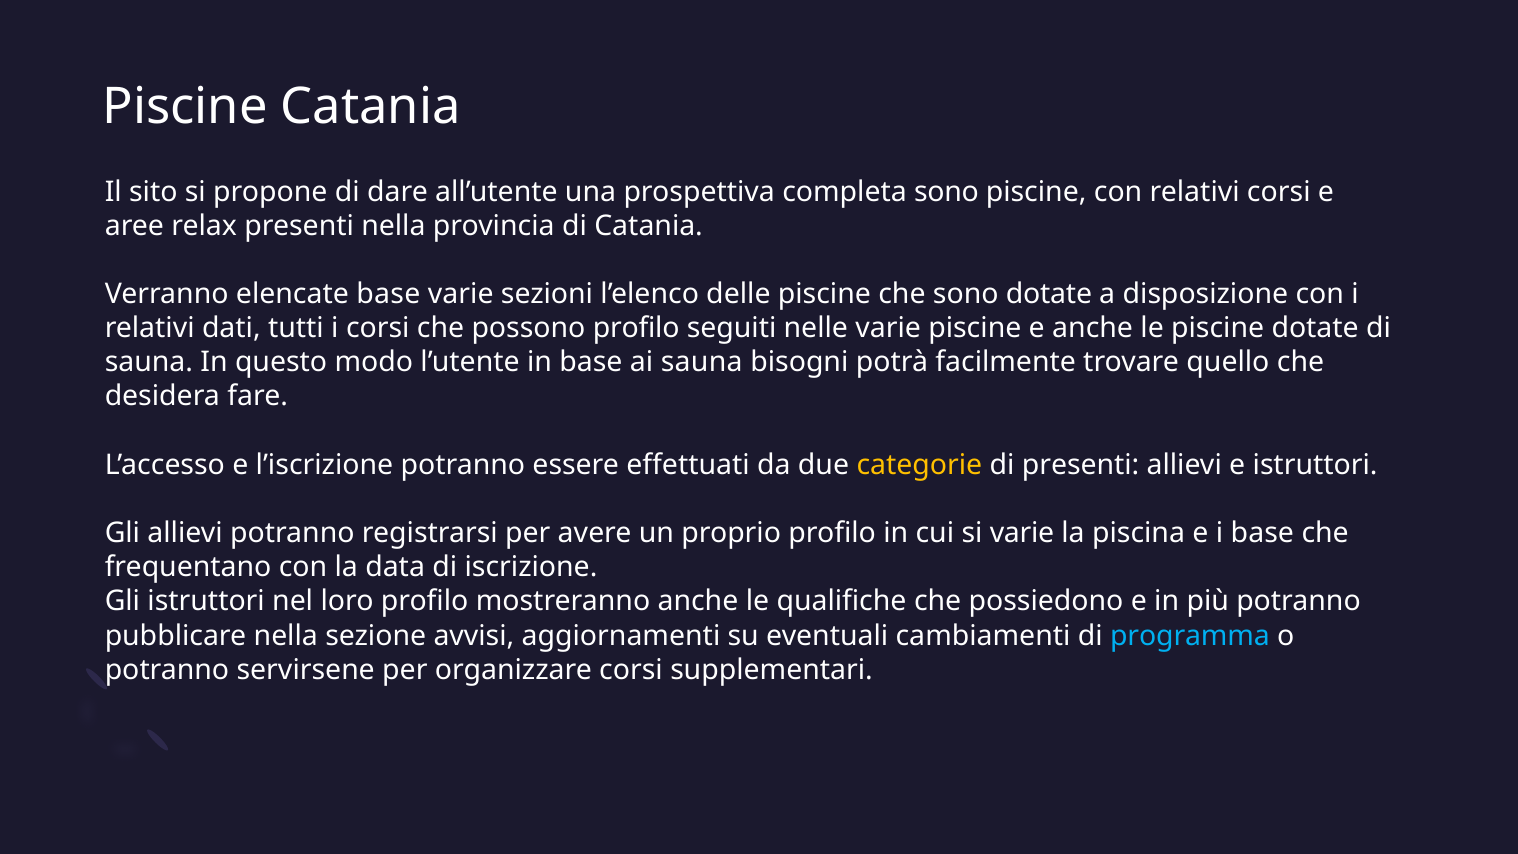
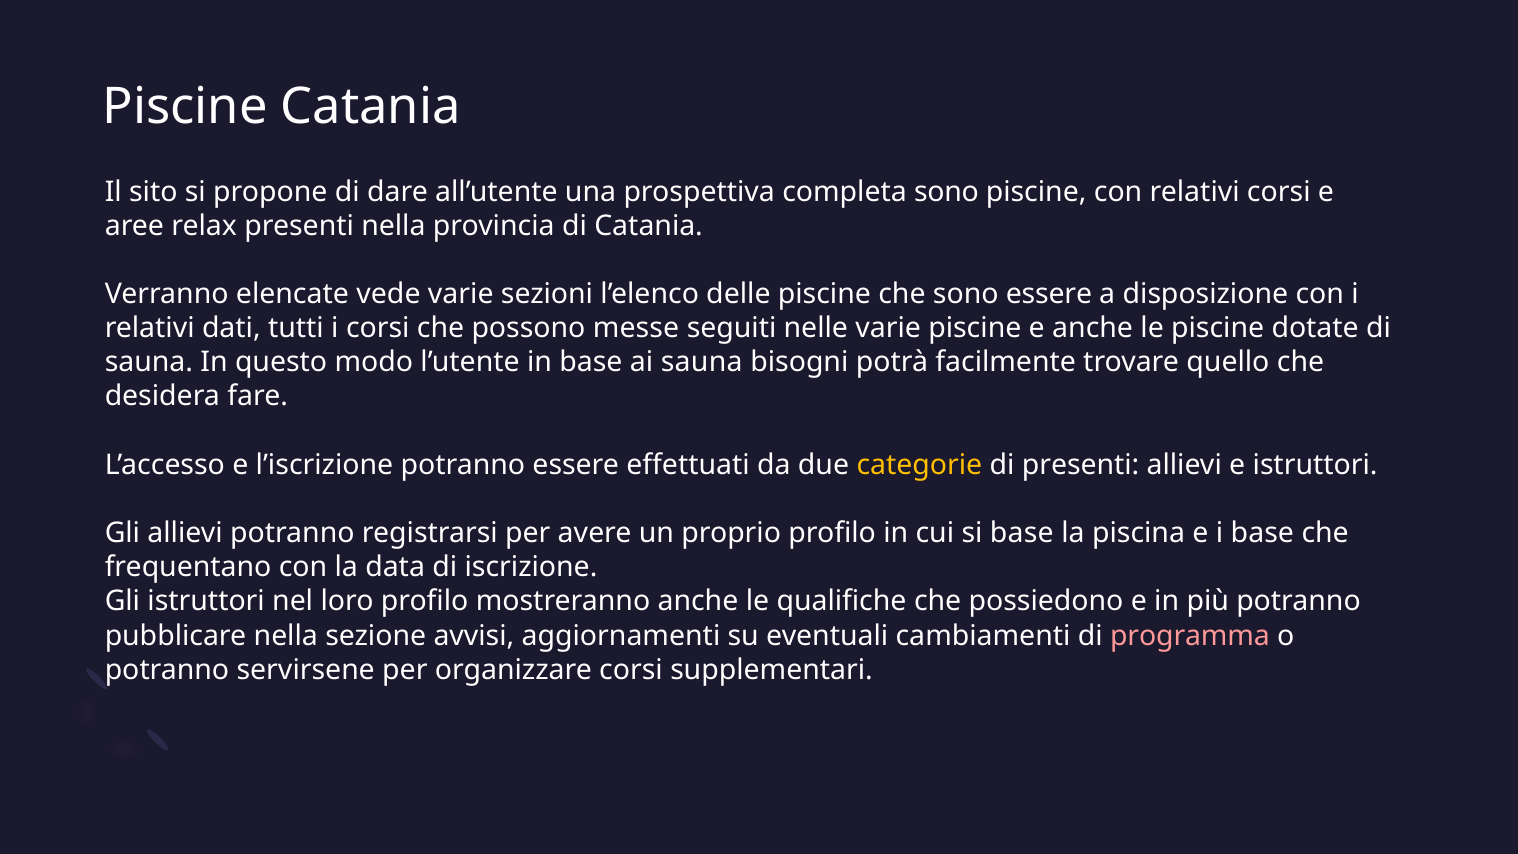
elencate base: base -> vede (388, 294)
sono dotate: dotate -> essere (1049, 294)
possono profilo: profilo -> messe (636, 328)
si varie: varie -> base (1022, 533)
programma colour: light blue -> pink (1190, 636)
